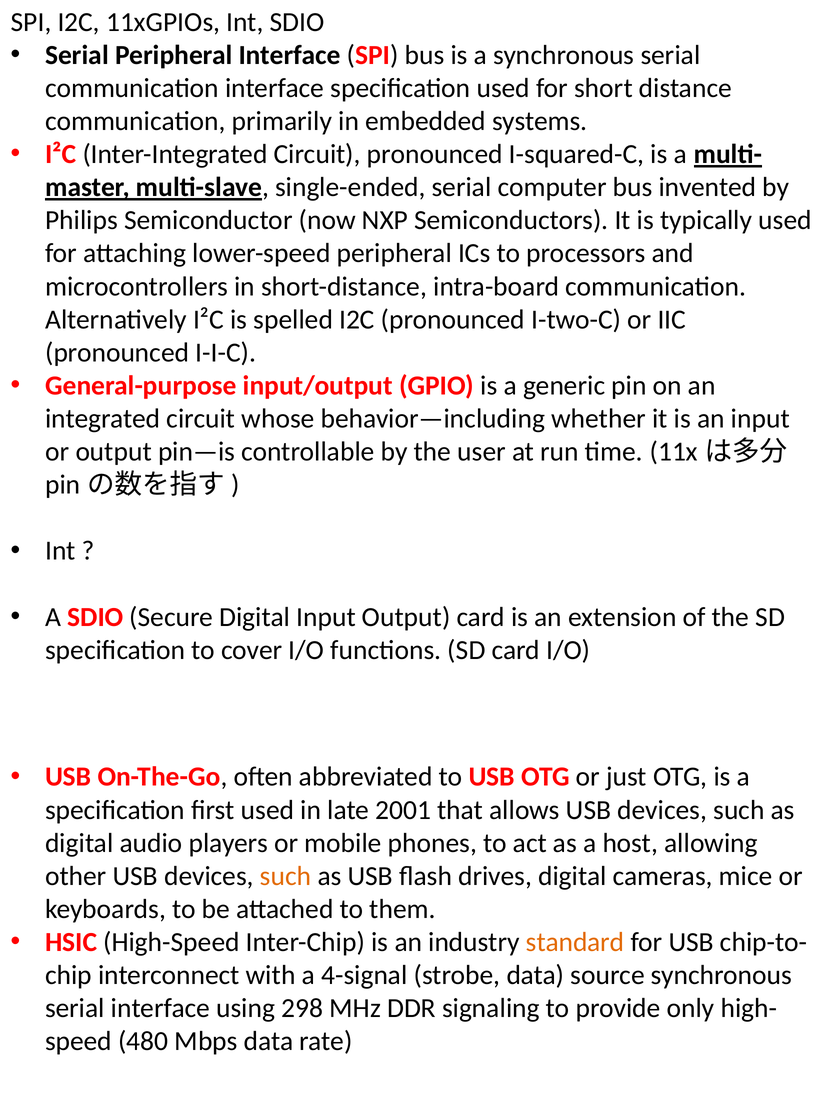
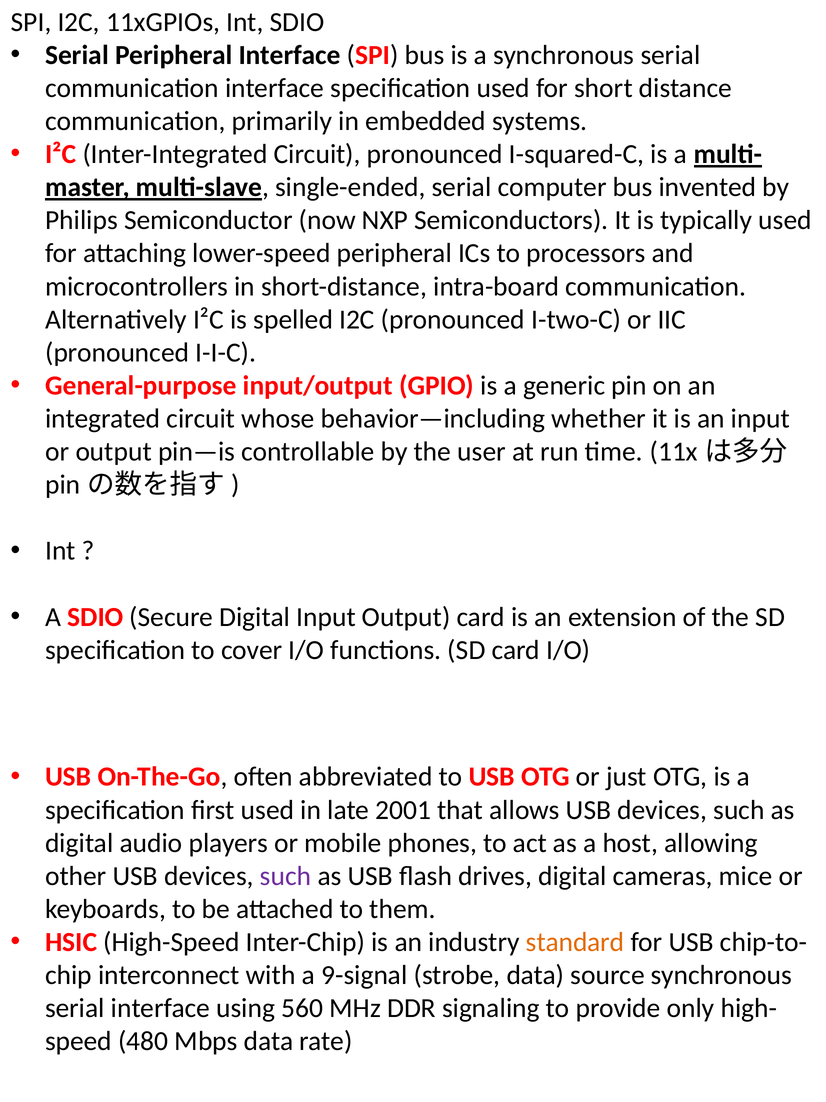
such colour: orange -> purple (286, 876)
4-signal: 4-signal -> 9-signal (364, 975)
298: 298 -> 560 (302, 1008)
